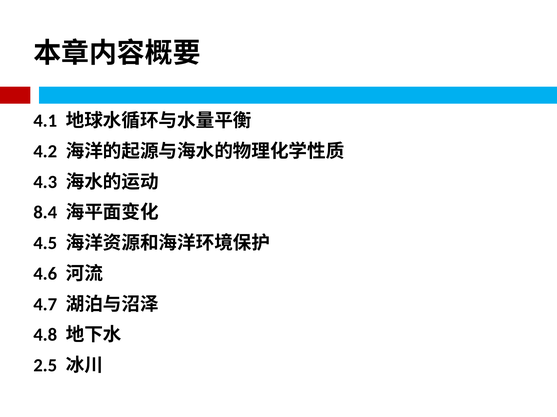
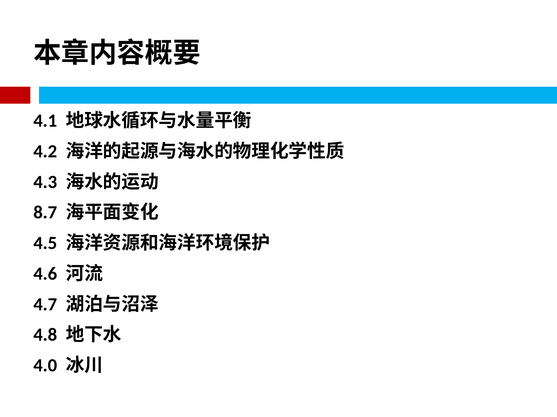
8.4: 8.4 -> 8.7 (45, 213)
2.5: 2.5 -> 4.0 (45, 366)
